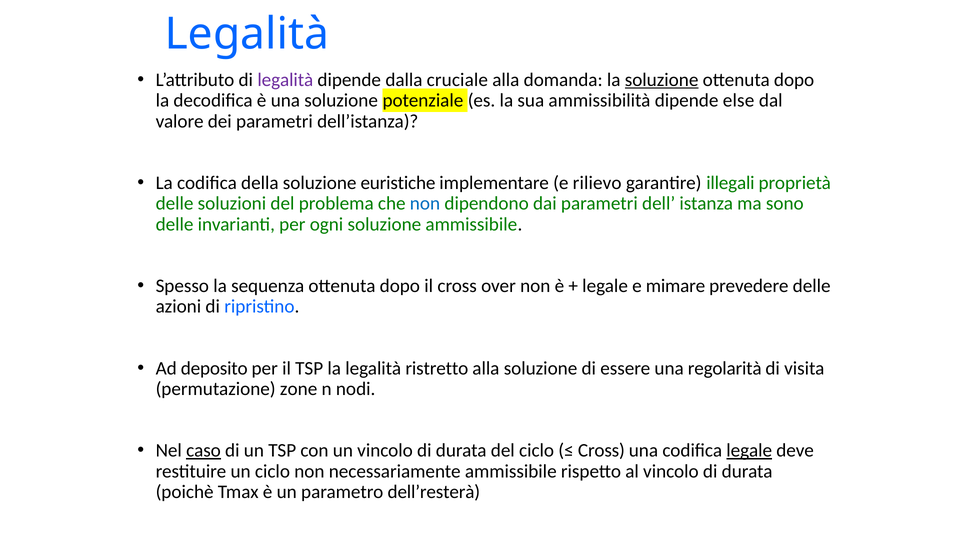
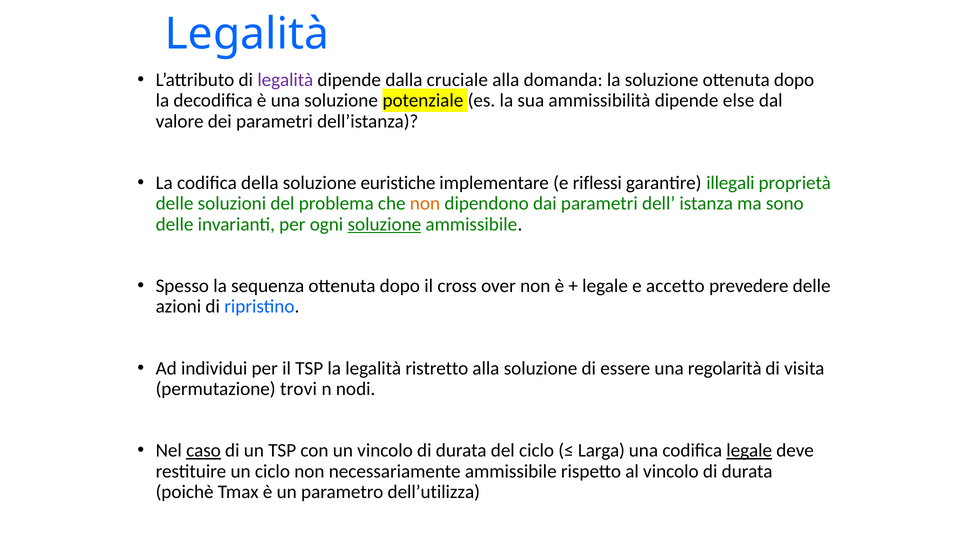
soluzione underline: present -> none (662, 80)
rilievo: rilievo -> riflessi (597, 183)
non colour: blue -> orange (425, 204)
soluzione underline: none -> present (384, 224)
mimare: mimare -> accetto (675, 286)
deposito: deposito -> individui (214, 368)
zone: zone -> trovi (299, 389)
Cross: Cross -> Larga (601, 451)
dell’resterà: dell’resterà -> dell’utilizza (434, 492)
